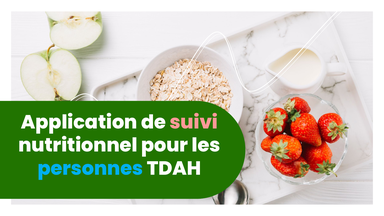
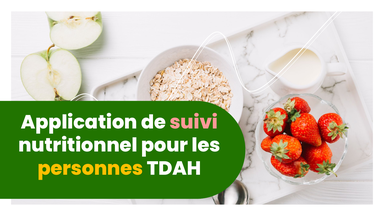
personnes colour: light blue -> yellow (90, 168)
